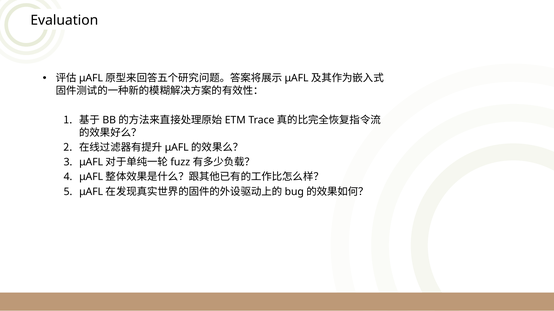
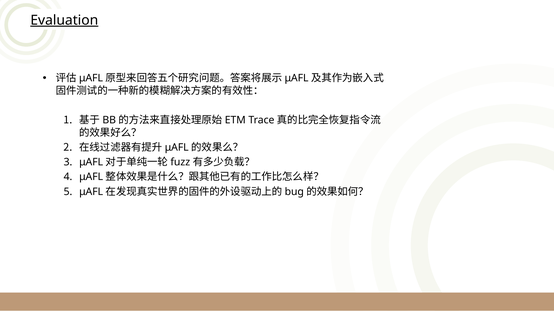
Evaluation underline: none -> present (64, 20)
